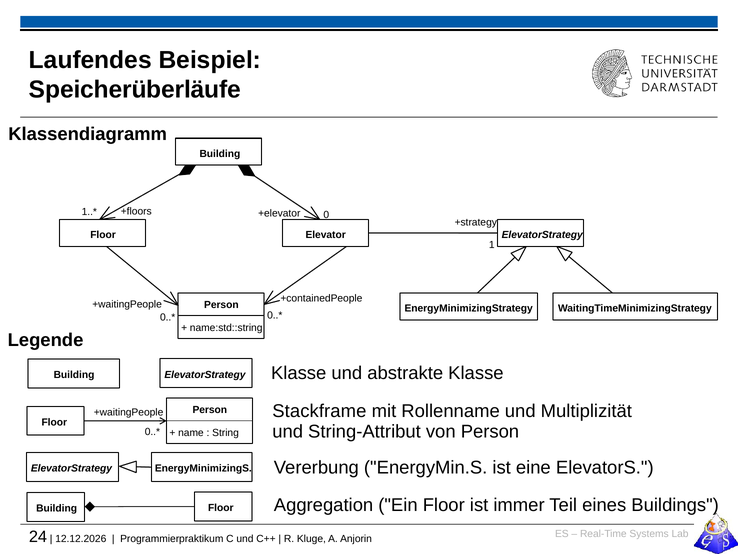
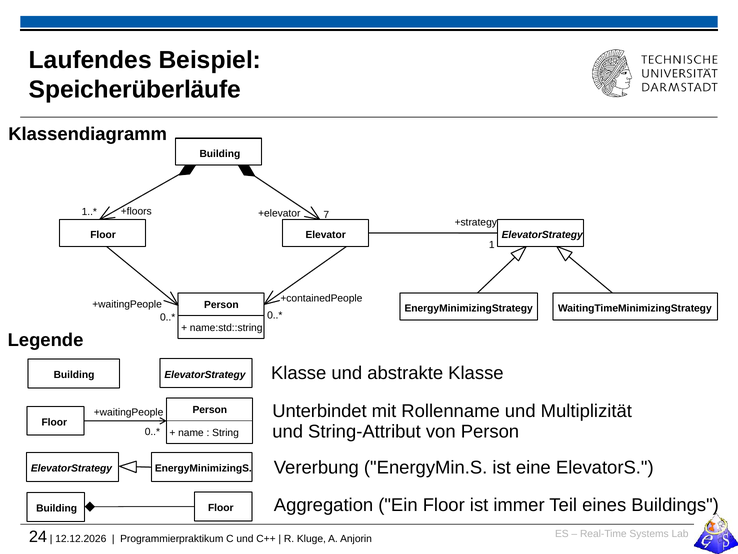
0: 0 -> 7 (326, 214)
Stackframe: Stackframe -> Unterbindet (319, 411)
